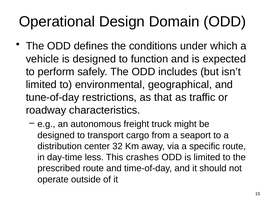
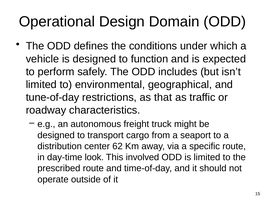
32: 32 -> 62 (118, 146)
less: less -> look (94, 157)
crashes: crashes -> involved (142, 157)
